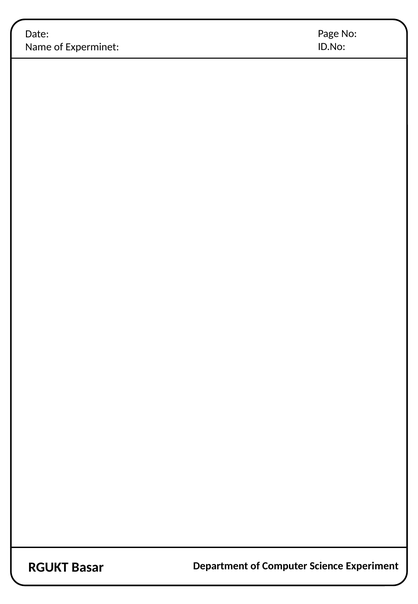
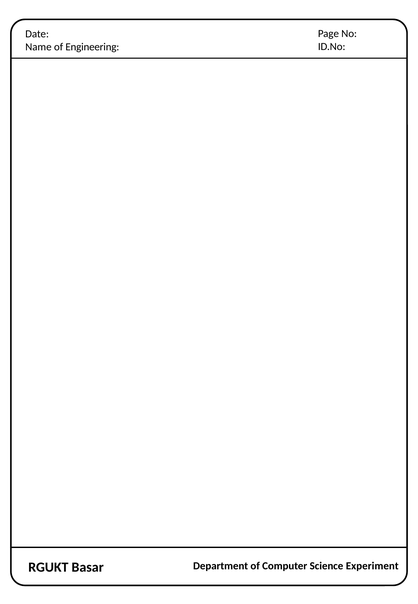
Experminet: Experminet -> Engineering (92, 47)
